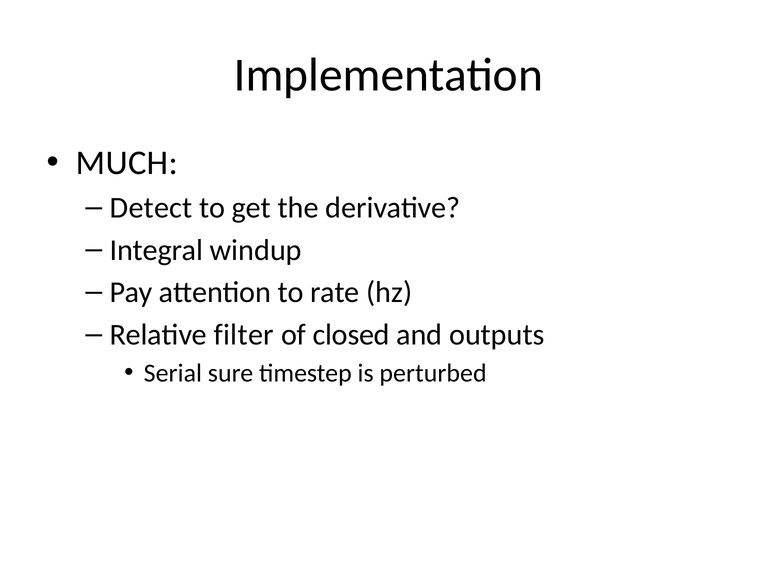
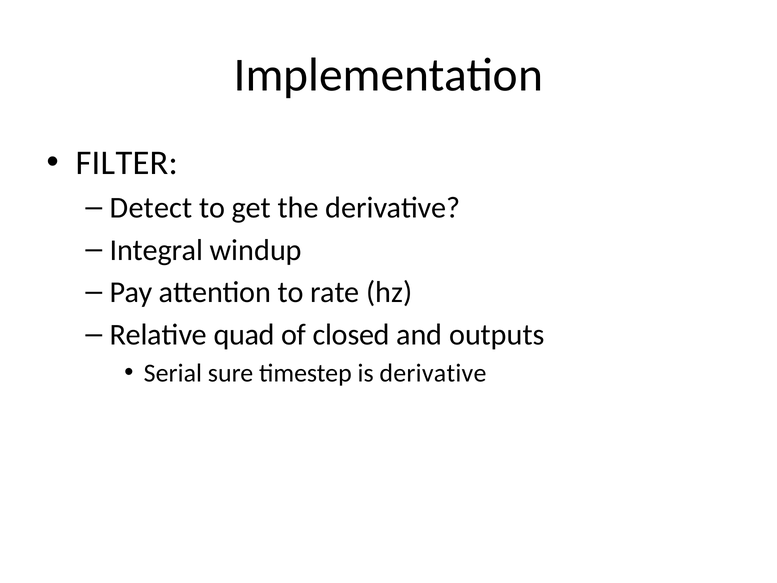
MUCH: MUCH -> FILTER (127, 163)
filter: filter -> quad (244, 335)
is perturbed: perturbed -> derivative (433, 373)
